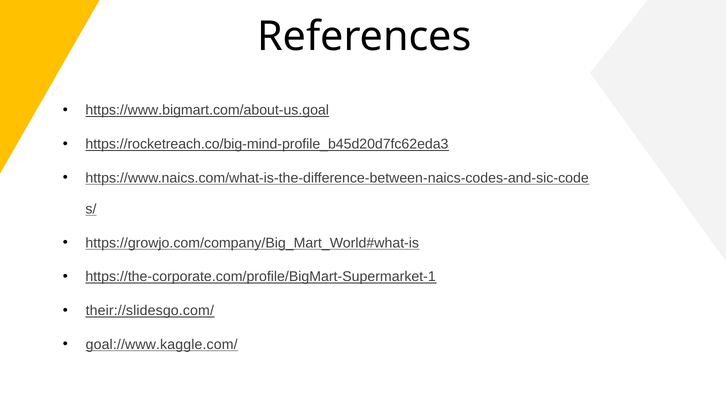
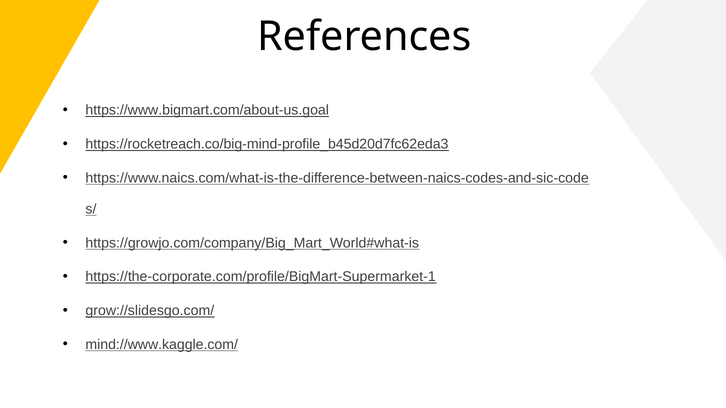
their://slidesgo.com/: their://slidesgo.com/ -> grow://slidesgo.com/ (150, 311)
goal://www.kaggle.com/: goal://www.kaggle.com/ -> mind://www.kaggle.com/ (162, 345)
